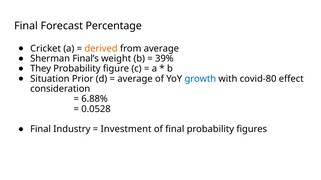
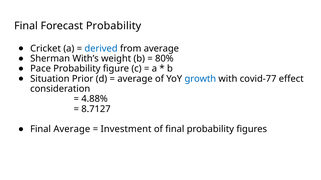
Forecast Percentage: Percentage -> Probability (114, 26)
derived colour: orange -> blue (101, 49)
Final’s: Final’s -> With’s (86, 59)
39%: 39% -> 80% (164, 59)
They: They -> Pace (41, 69)
covid-80: covid-80 -> covid-77 (258, 79)
6.88%: 6.88% -> 4.88% (95, 99)
0.0528: 0.0528 -> 8.7127 (96, 109)
Final Industry: Industry -> Average (72, 130)
